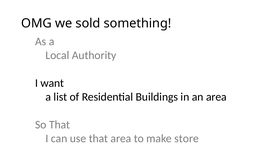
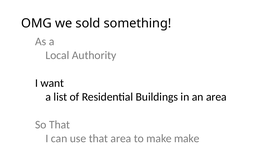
make store: store -> make (187, 138)
